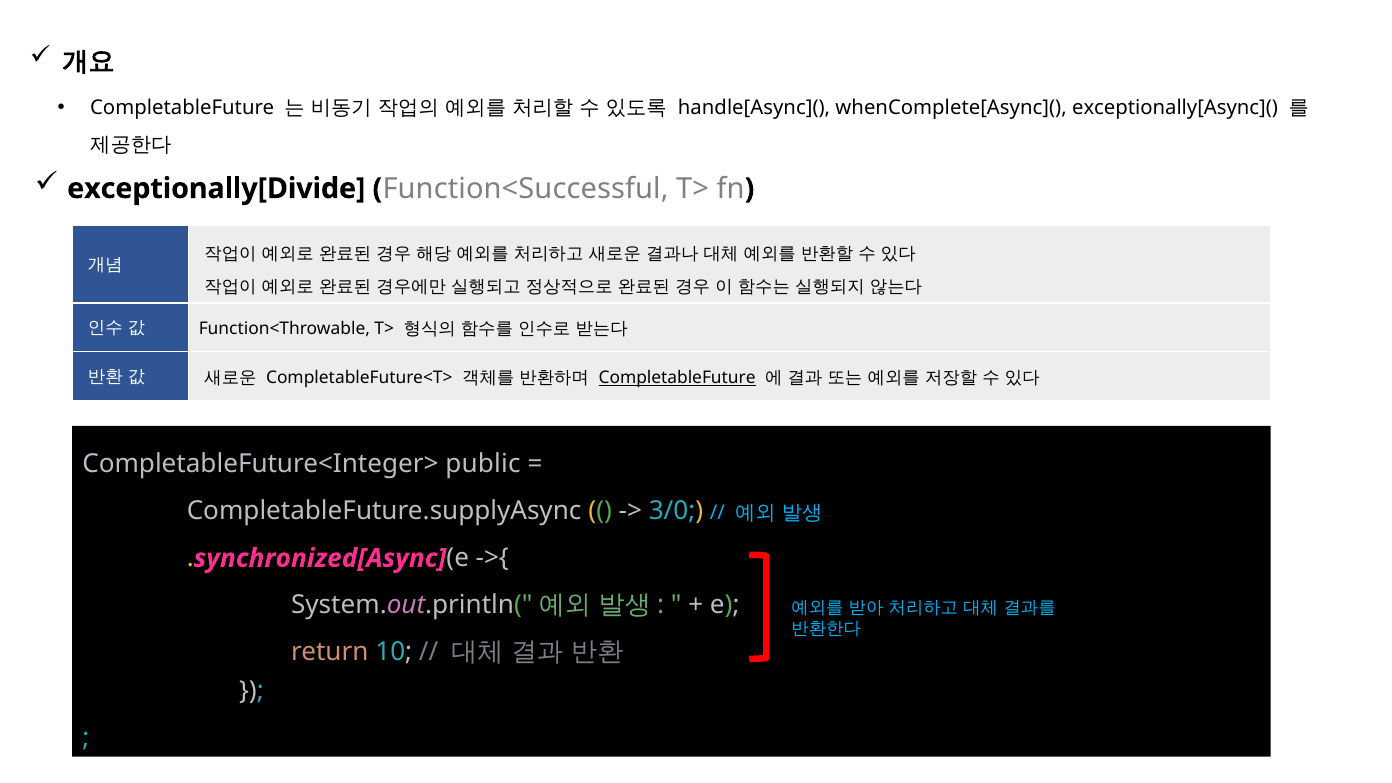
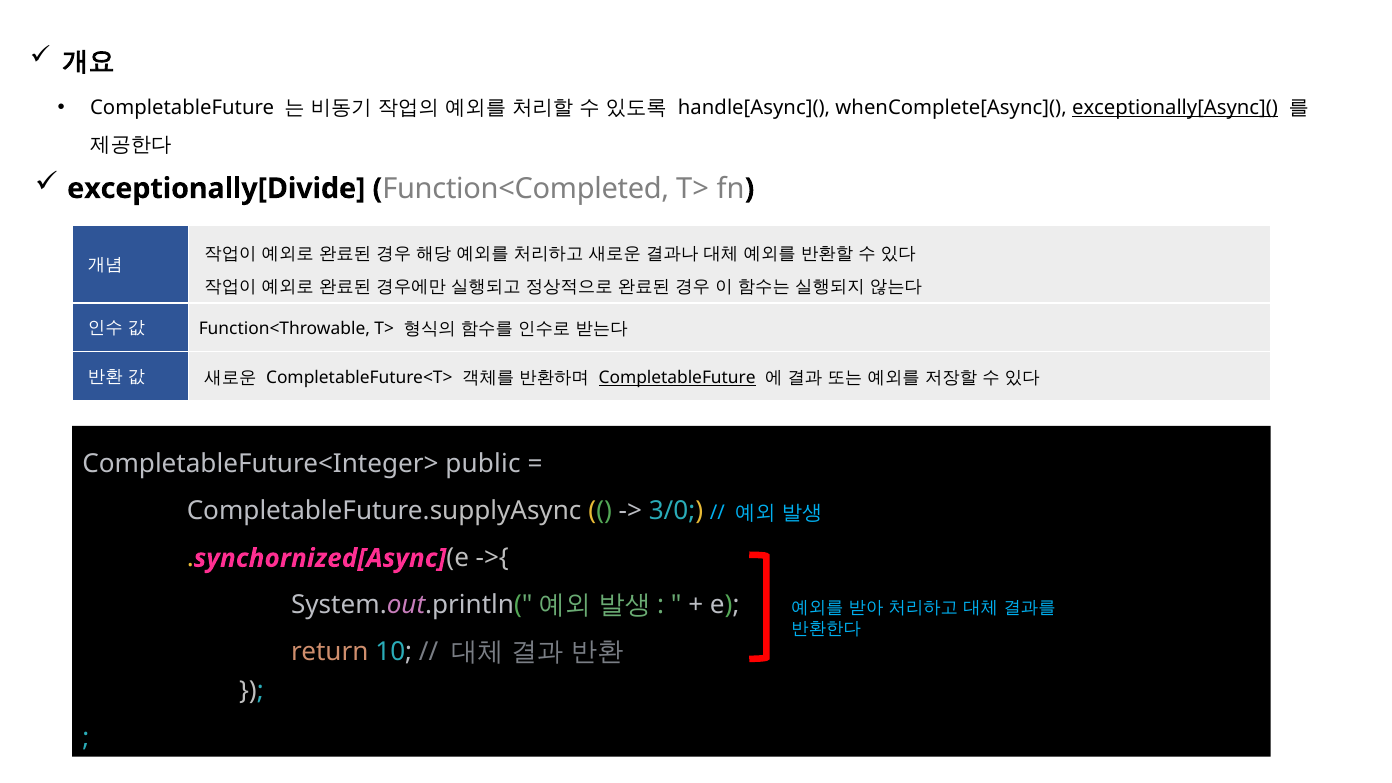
exceptionally[Async]( underline: none -> present (1175, 108)
Function<Successful: Function<Successful -> Function<Completed (526, 189)
synchronized[Async: synchronized[Async -> synchornized[Async (320, 558)
